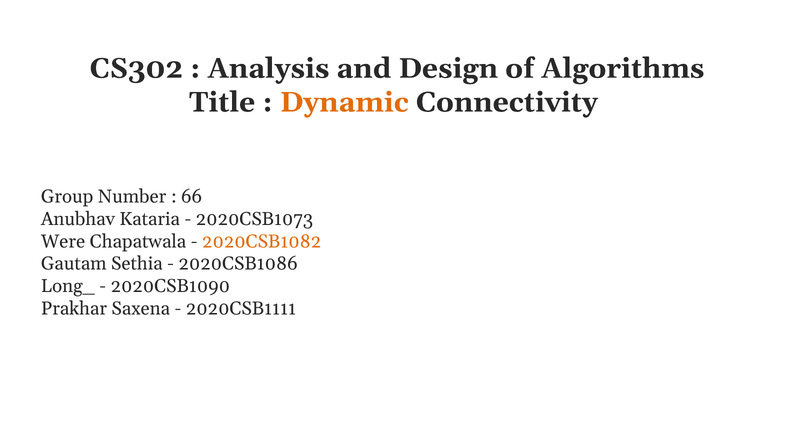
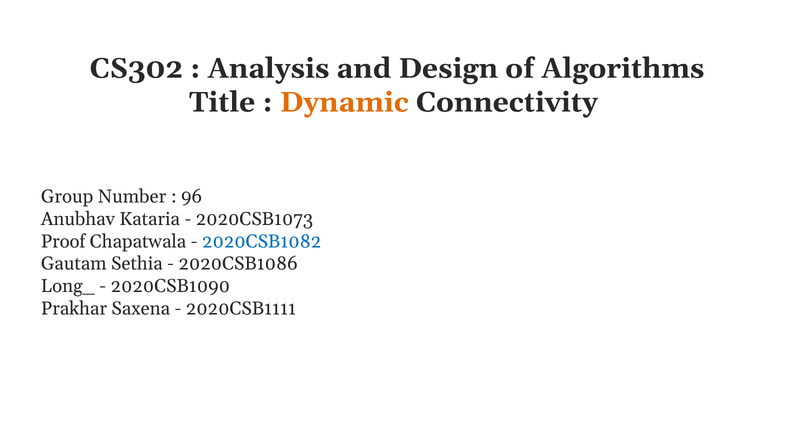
66: 66 -> 96 (192, 197)
Were: Were -> Proof (63, 241)
2020CSB1082 colour: orange -> blue (262, 241)
